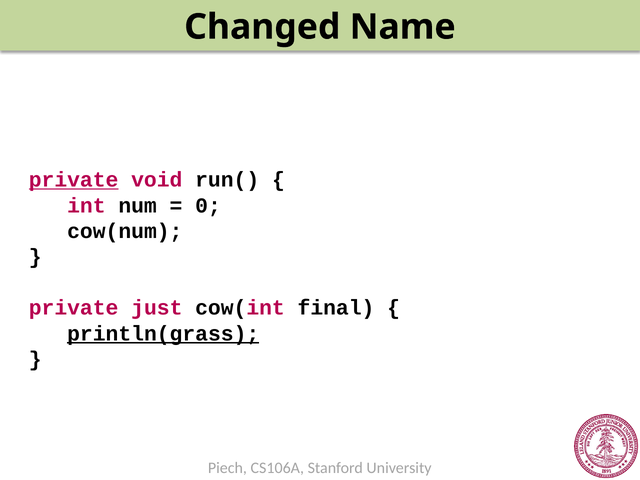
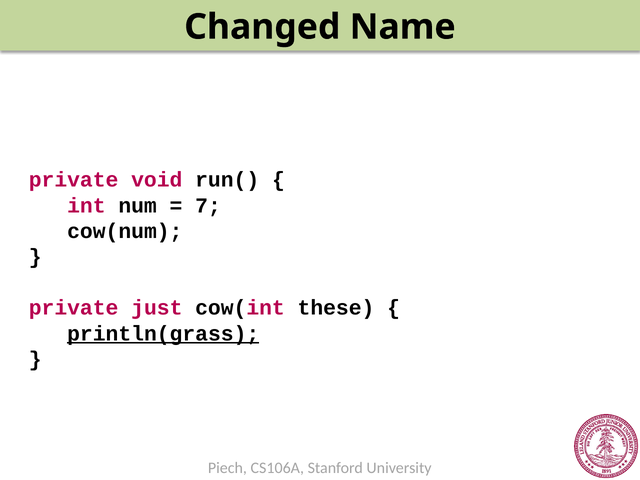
private underline: present -> none (74, 180)
0: 0 -> 7 (208, 205)
final: final -> these (336, 308)
